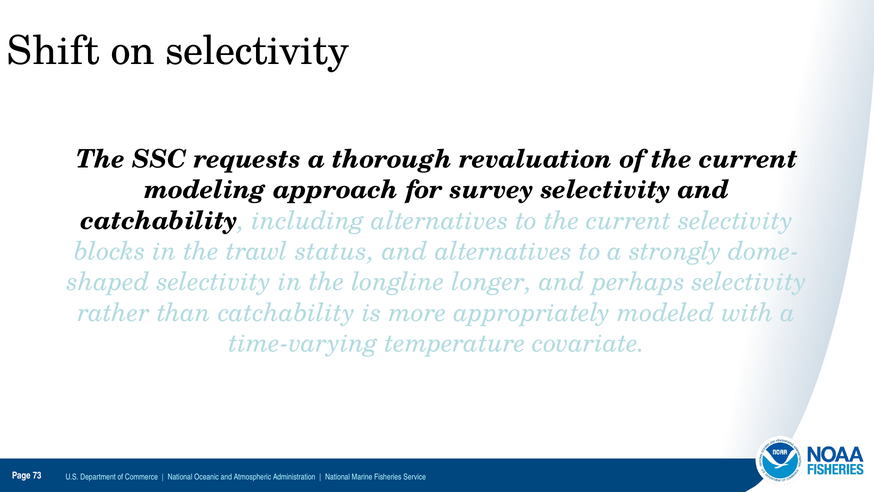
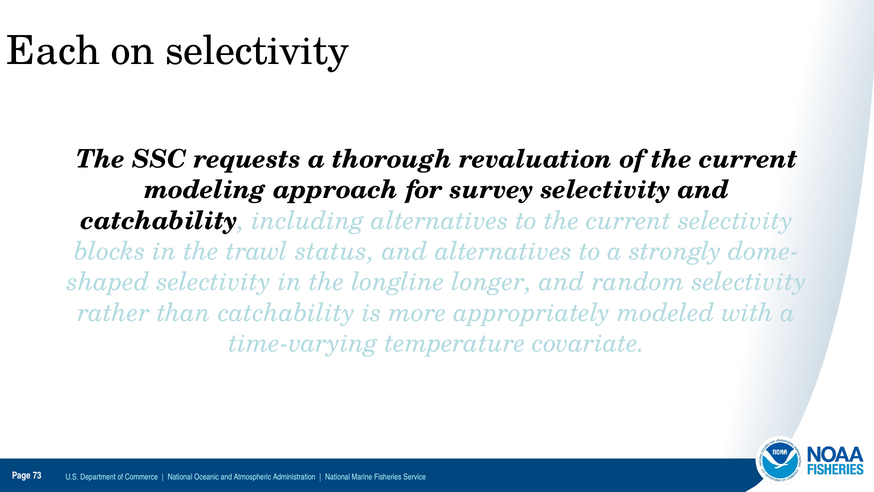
Shift: Shift -> Each (53, 51)
perhaps: perhaps -> random (638, 282)
